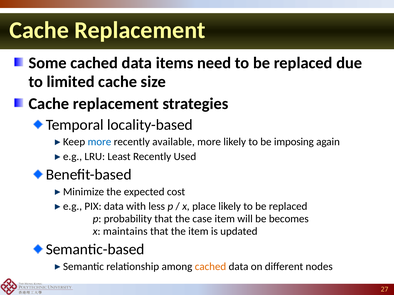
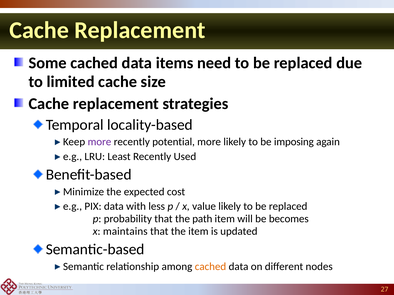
more colour: blue -> purple (99, 142)
available: available -> potential (174, 142)
place: place -> value (204, 207)
case: case -> path (202, 219)
